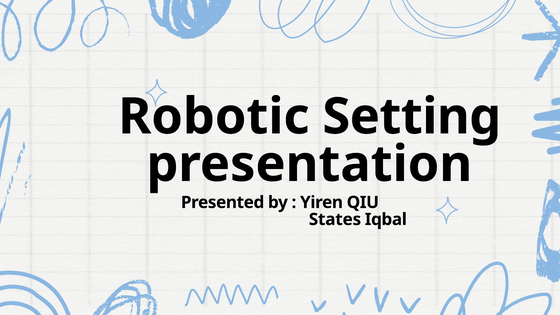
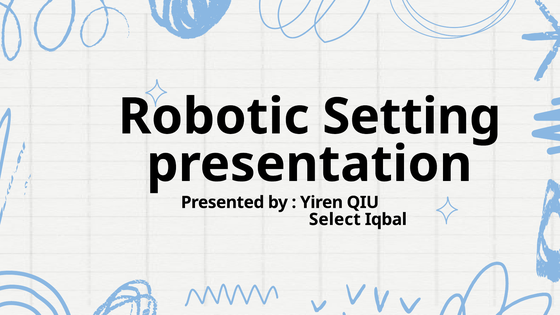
States: States -> Select (335, 219)
